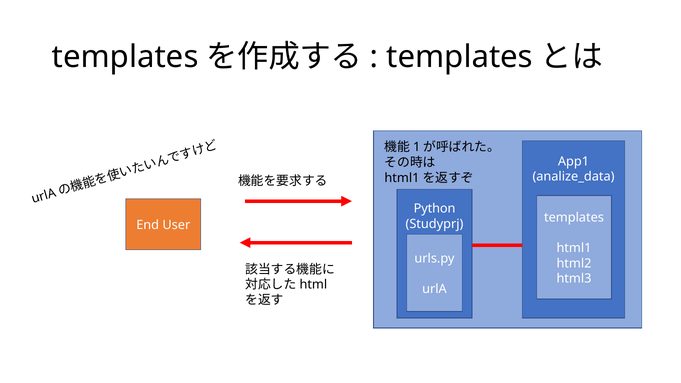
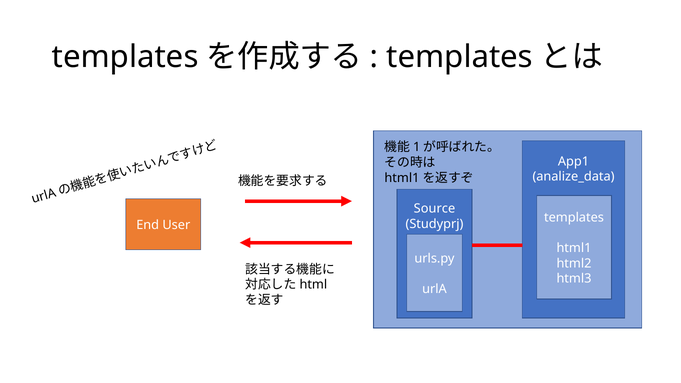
Python: Python -> Source (434, 209)
